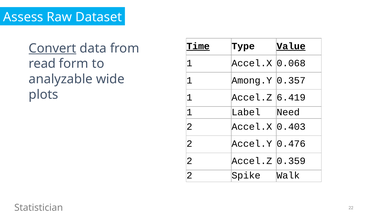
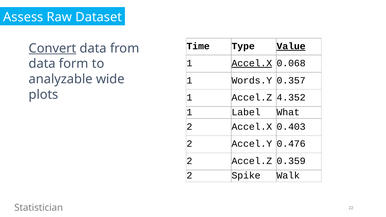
Time underline: present -> none (198, 46)
Accel.X underline: none -> present (252, 63)
read: read -> data (42, 64)
Among.Y: Among.Y -> Words.Y (252, 80)
6.419: 6.419 -> 4.352 (291, 98)
Need: Need -> What (288, 112)
